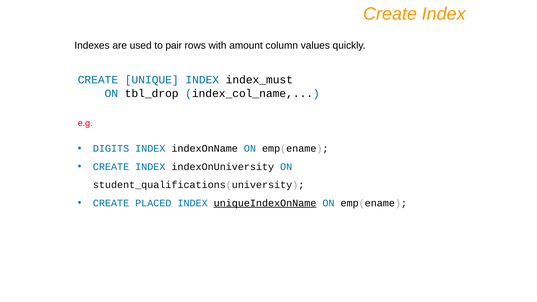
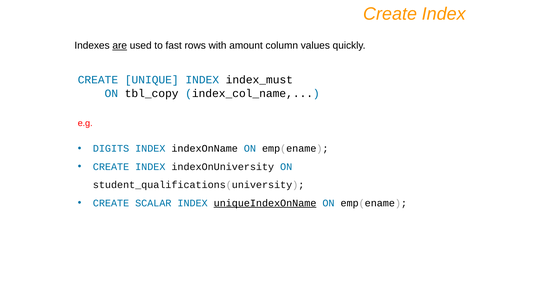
are underline: none -> present (120, 46)
pair: pair -> fast (174, 46)
tbl_drop: tbl_drop -> tbl_copy (152, 93)
PLACED: PLACED -> SCALAR (153, 203)
